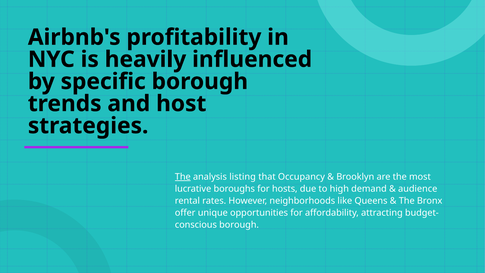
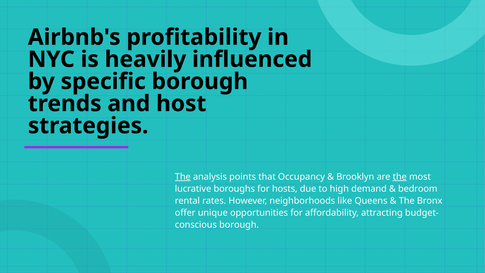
listing: listing -> points (243, 177)
the underline: none -> present (400, 177)
audience: audience -> bedroom (418, 189)
